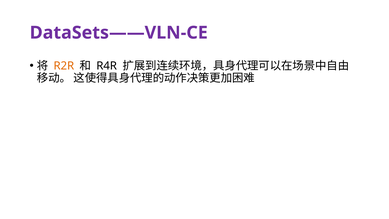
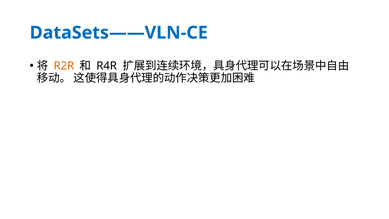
DataSets——VLN-CE colour: purple -> blue (119, 33)
